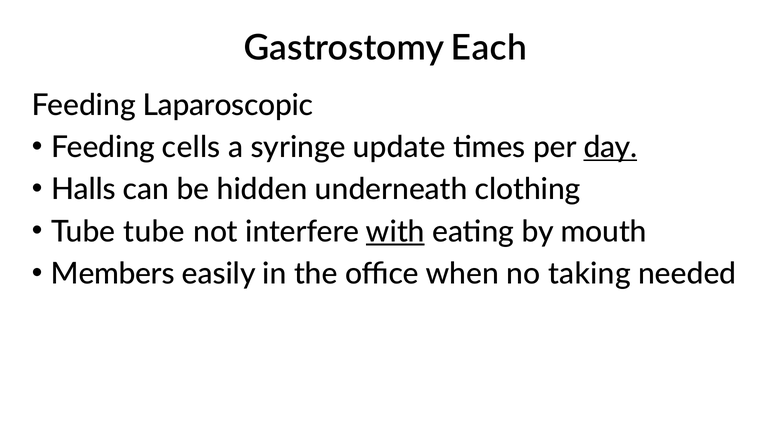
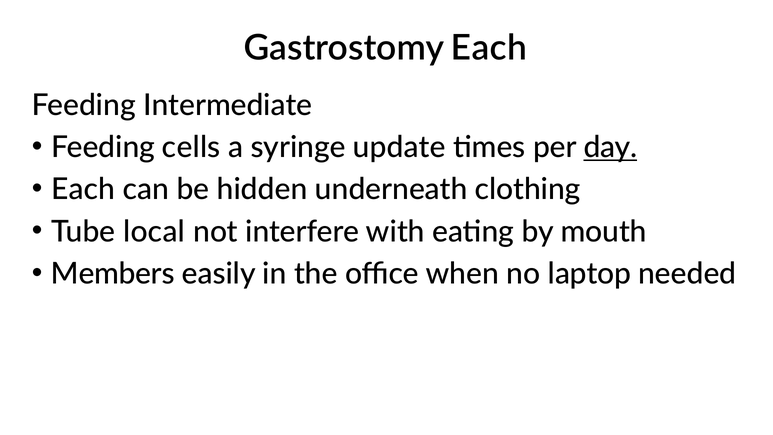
Laparoscopic: Laparoscopic -> Intermediate (228, 105)
Halls: Halls -> Each (83, 189)
Tube tube: tube -> local (154, 232)
with underline: present -> none (395, 232)
taking: taking -> laptop (590, 274)
